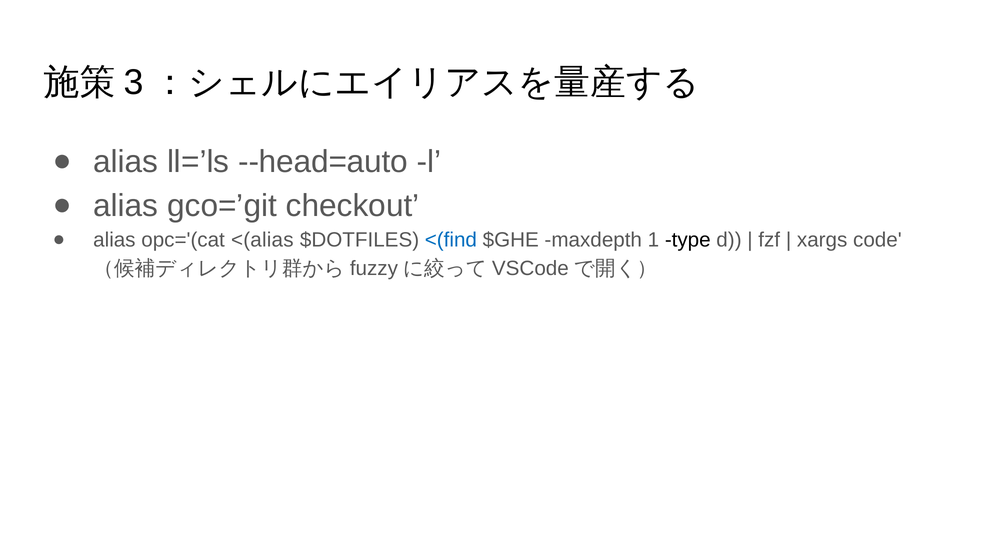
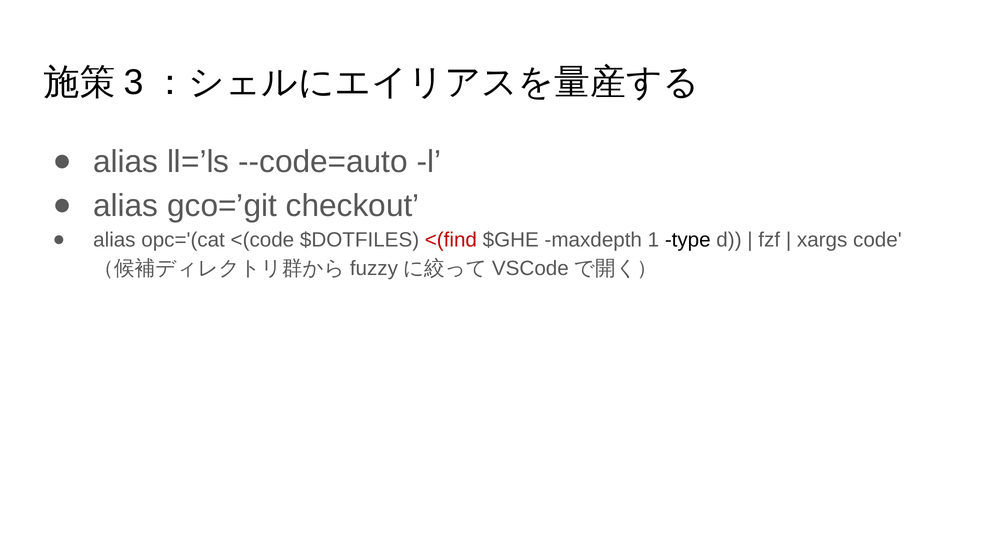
--head=auto: --head=auto -> --code=auto (323, 162)
<(alias: <(alias -> <(code (262, 240)
<(find colour: blue -> red (451, 240)
